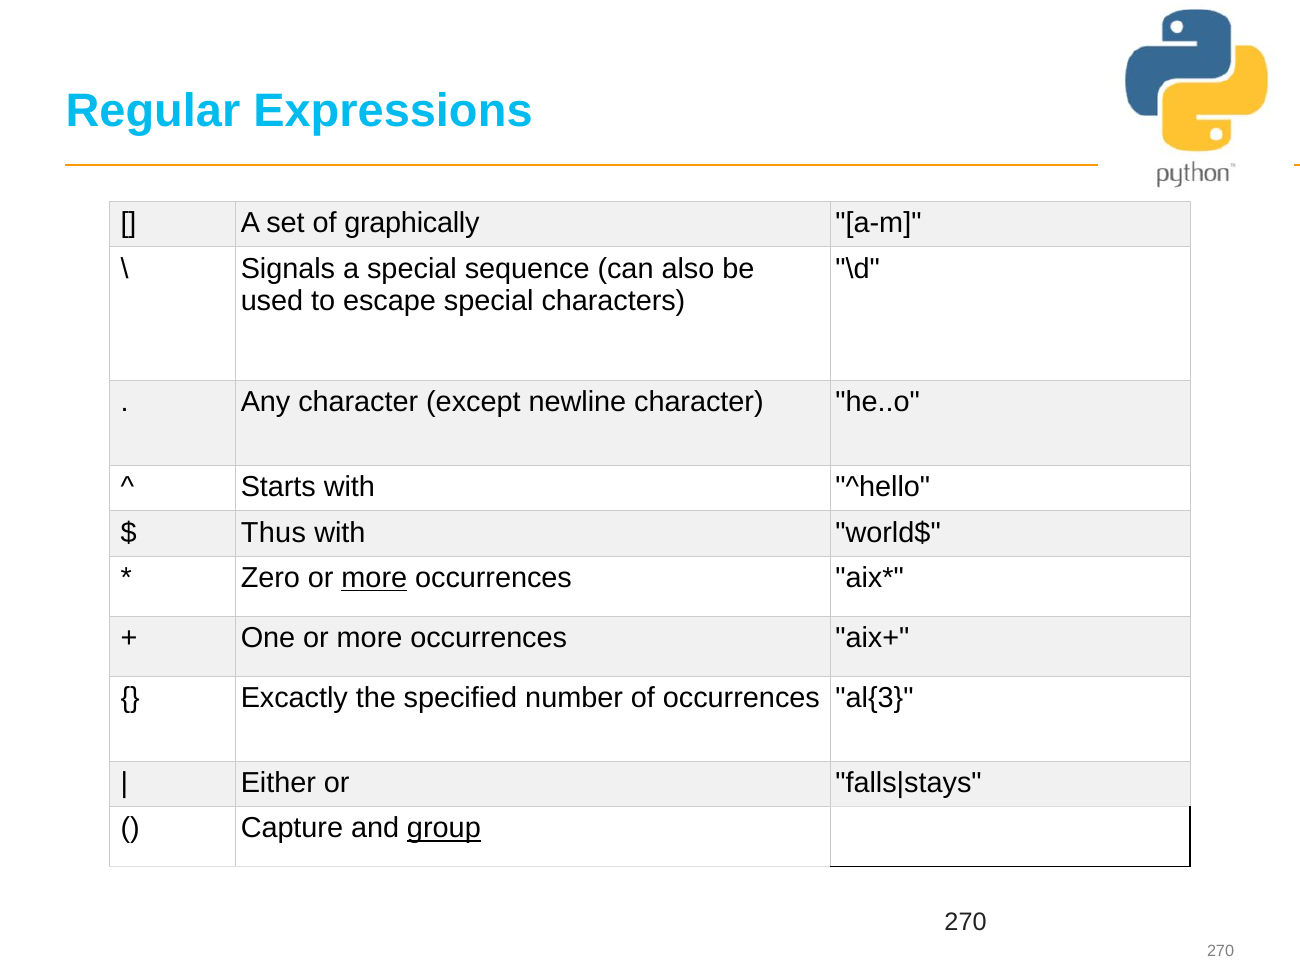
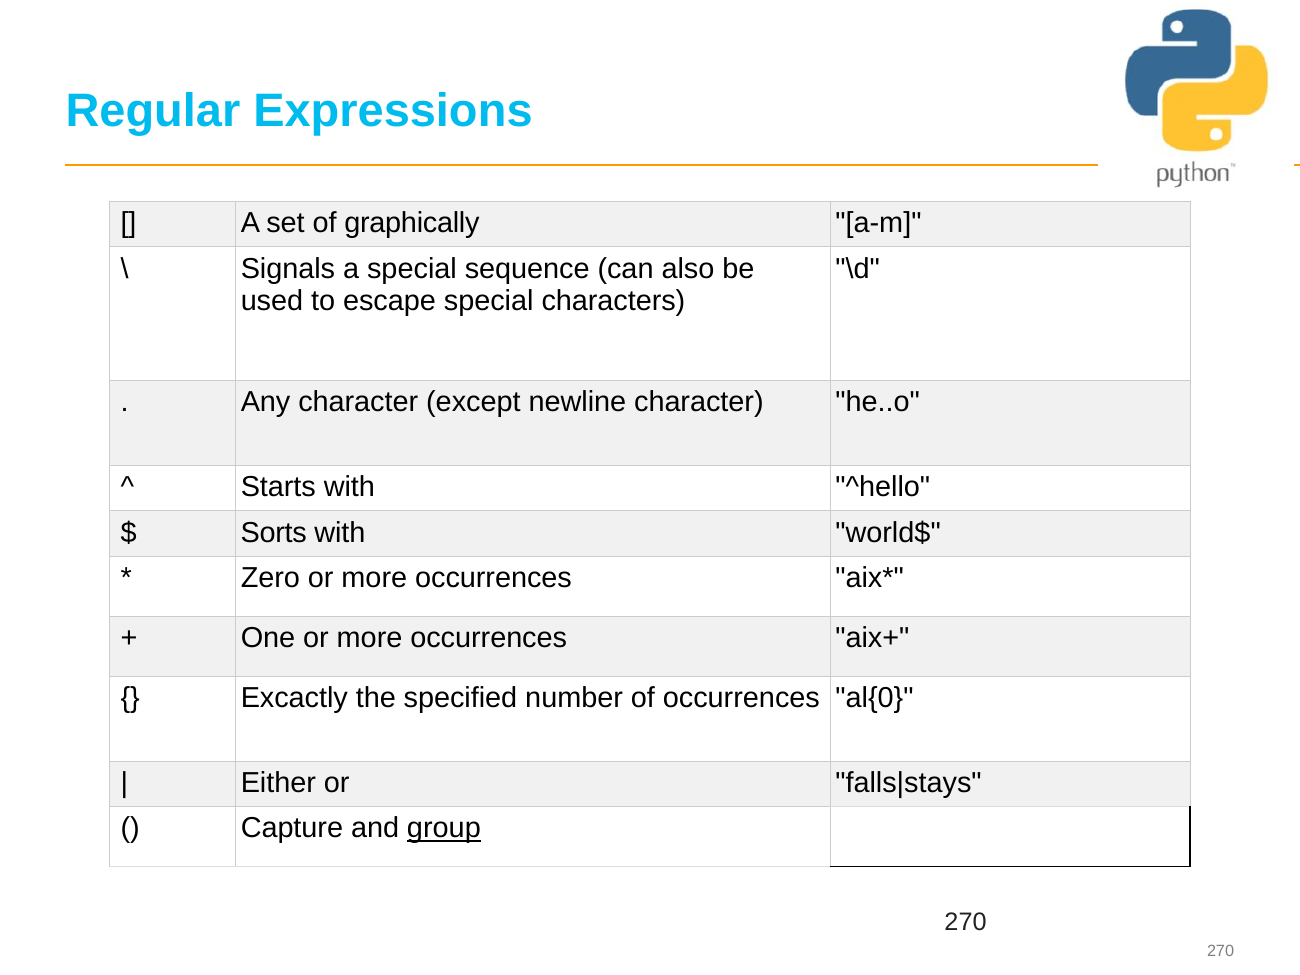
Thus: Thus -> Sorts (274, 533)
more underline: present -> none (374, 578)
al{3: al{3 -> al{0 (874, 698)
